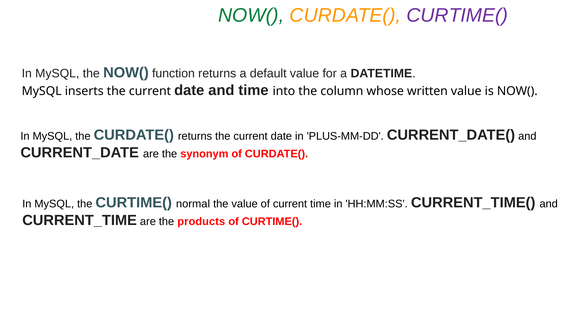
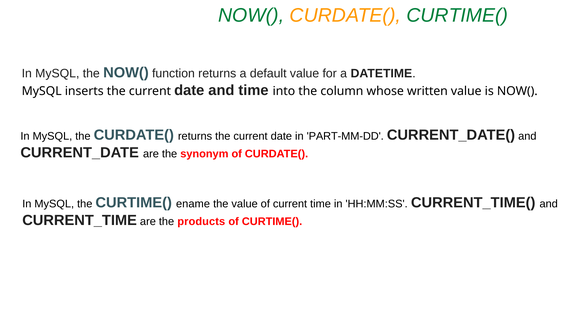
CURTIME( colour: purple -> green (457, 15)
PLUS-MM-DD: PLUS-MM-DD -> PART-MM-DD (345, 136)
normal: normal -> ename (193, 204)
